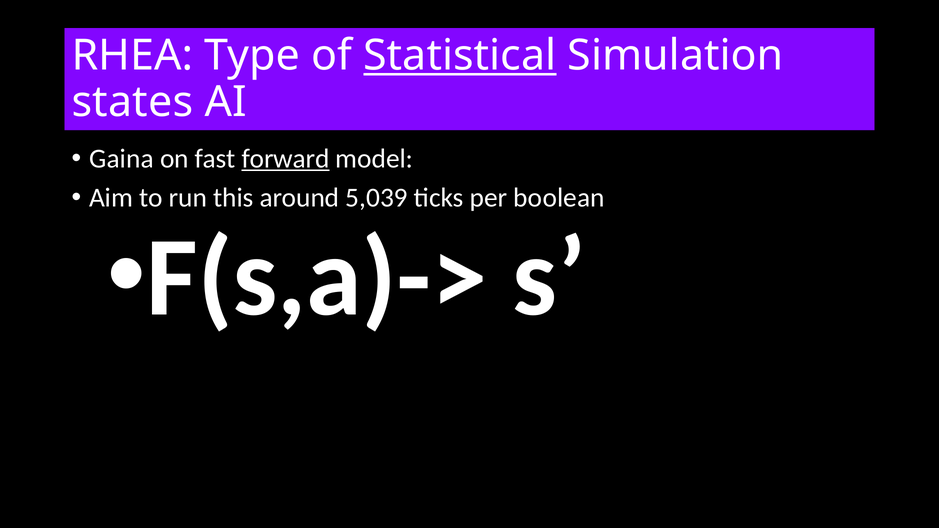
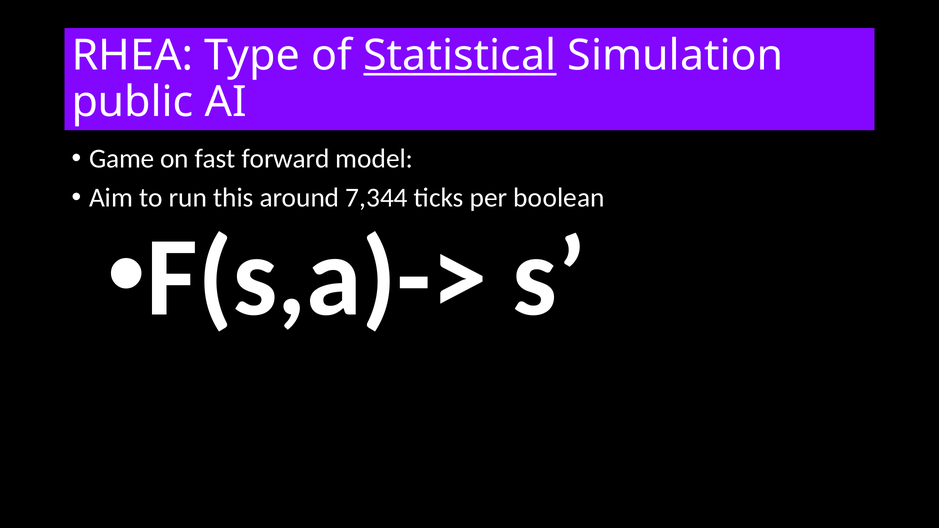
states: states -> public (133, 102)
Gaina: Gaina -> Game (122, 159)
forward underline: present -> none (286, 159)
5,039: 5,039 -> 7,344 (377, 198)
